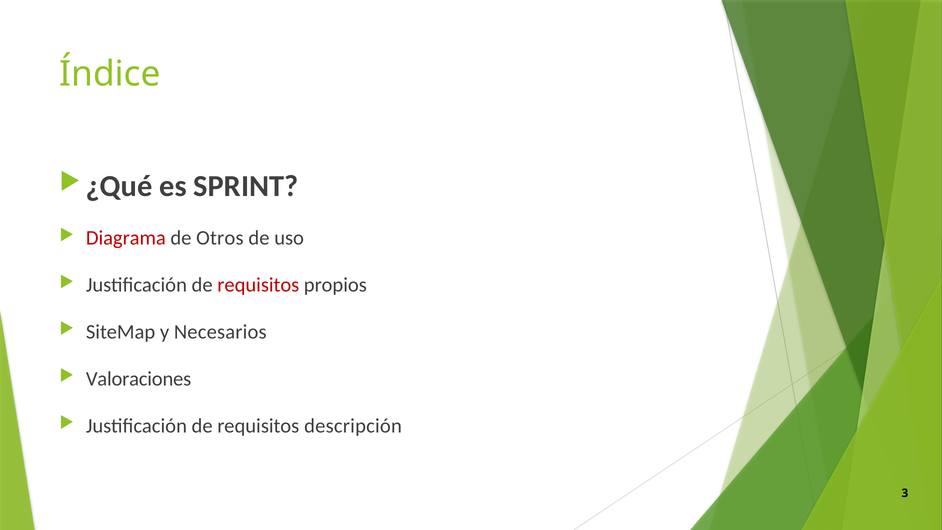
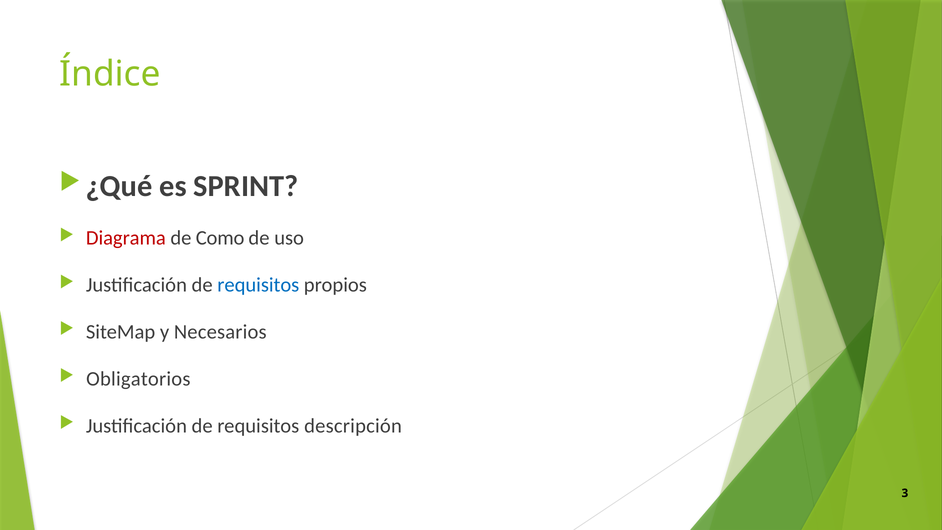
Otros: Otros -> Como (220, 238)
requisitos colour: red -> blue (258, 285)
Valoraciones: Valoraciones -> Obligatorios (138, 379)
